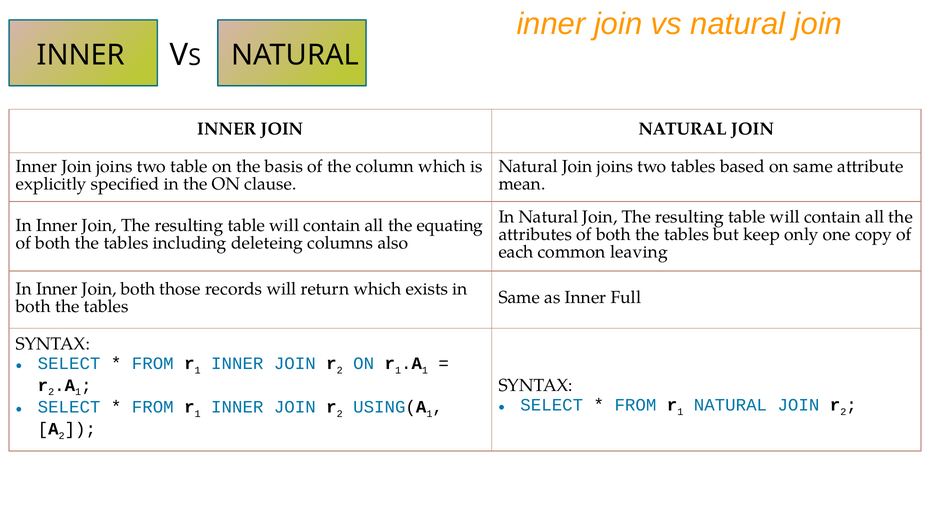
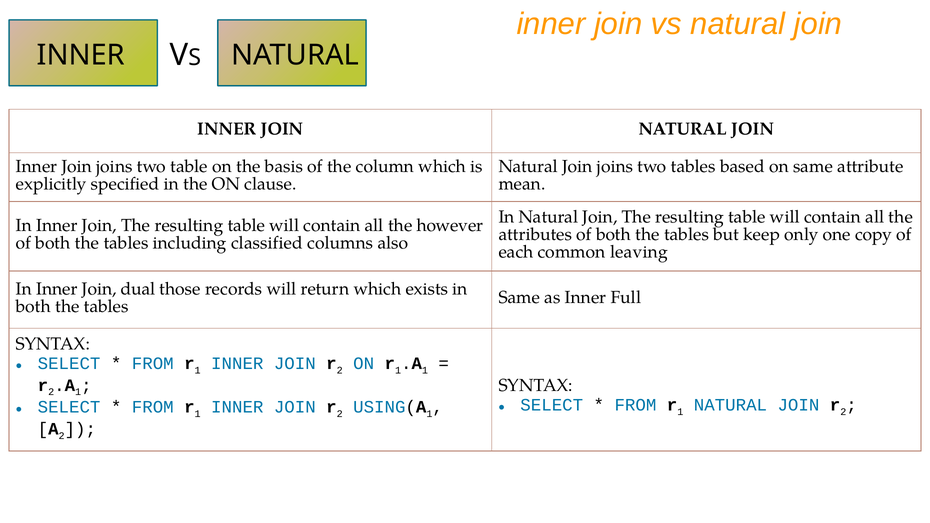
equating: equating -> however (450, 226)
deleteing: deleteing -> classified (267, 243)
Join both: both -> dual (138, 289)
